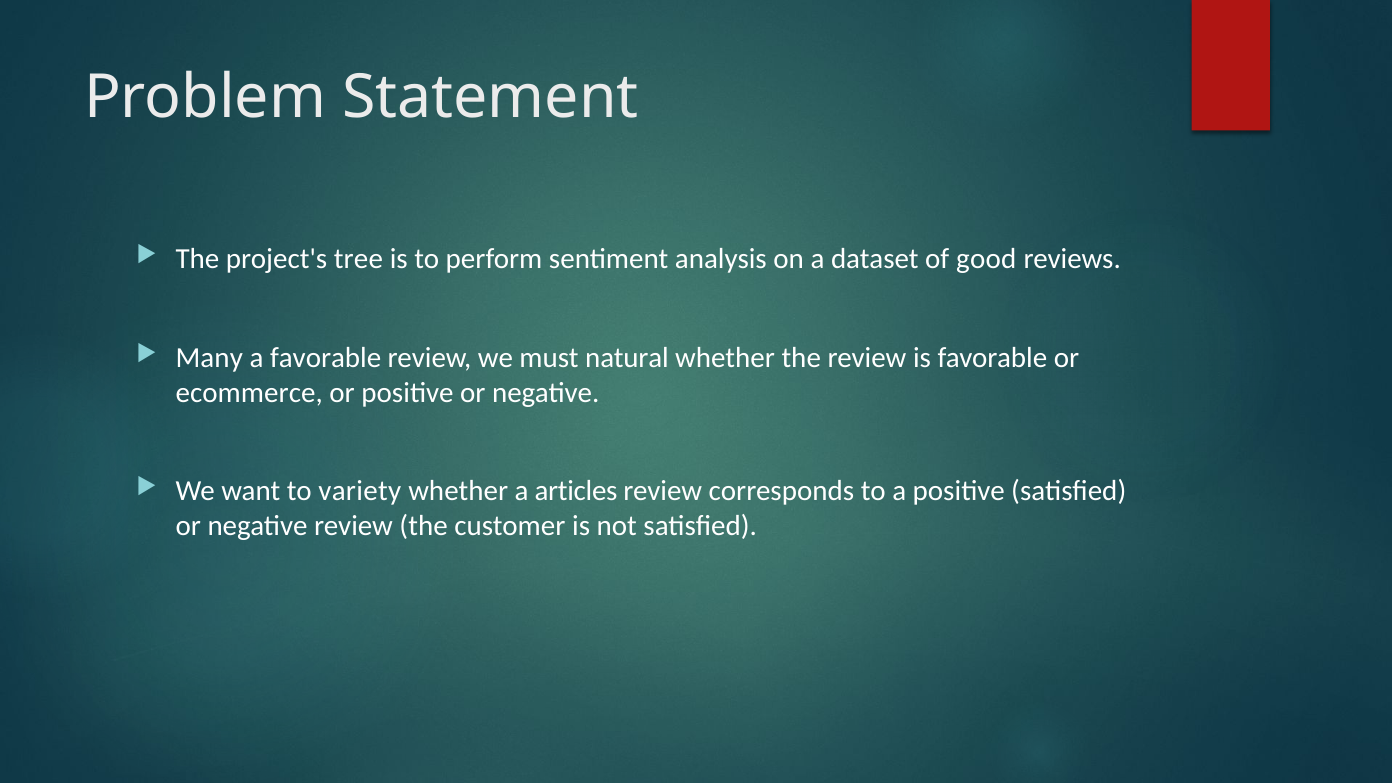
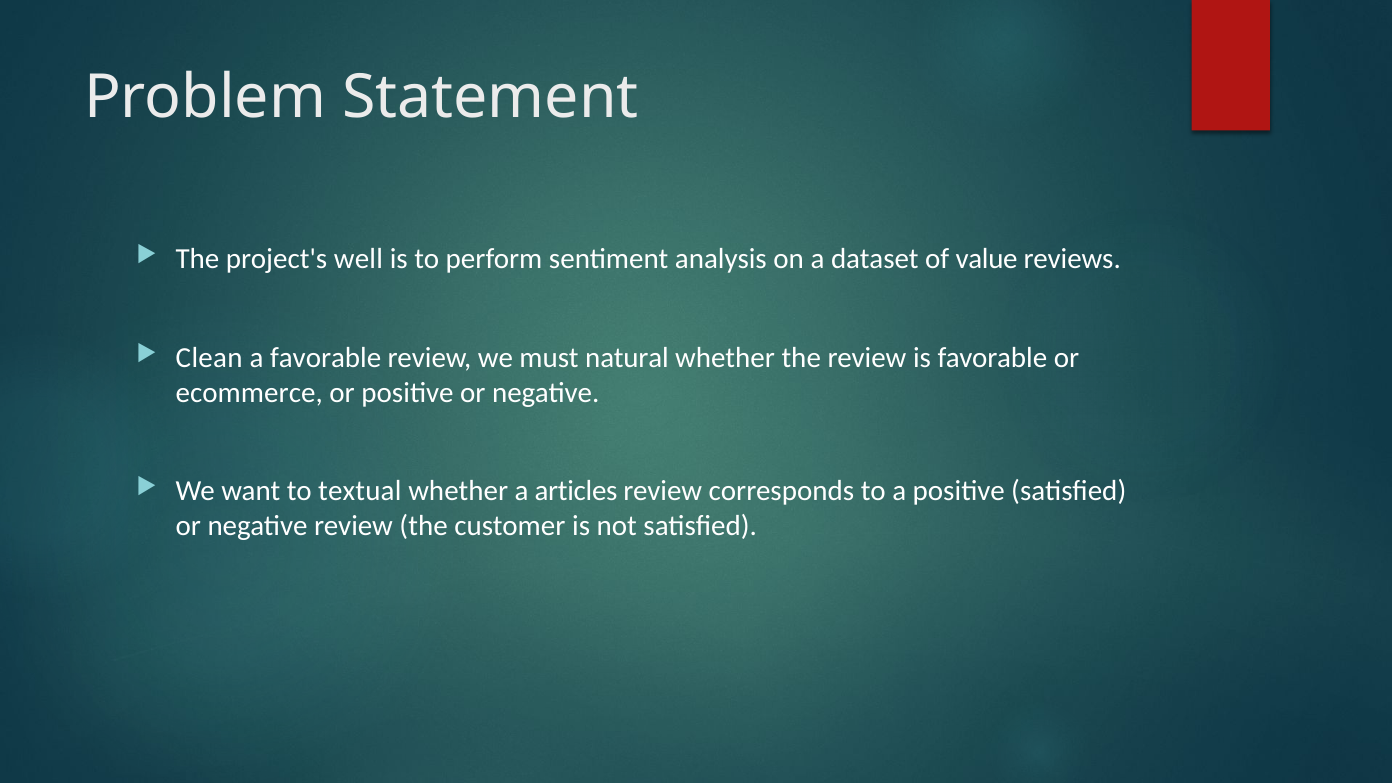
tree: tree -> well (358, 259)
good: good -> value (987, 259)
Many: Many -> Clean (209, 358)
variety: variety -> textual (360, 491)
